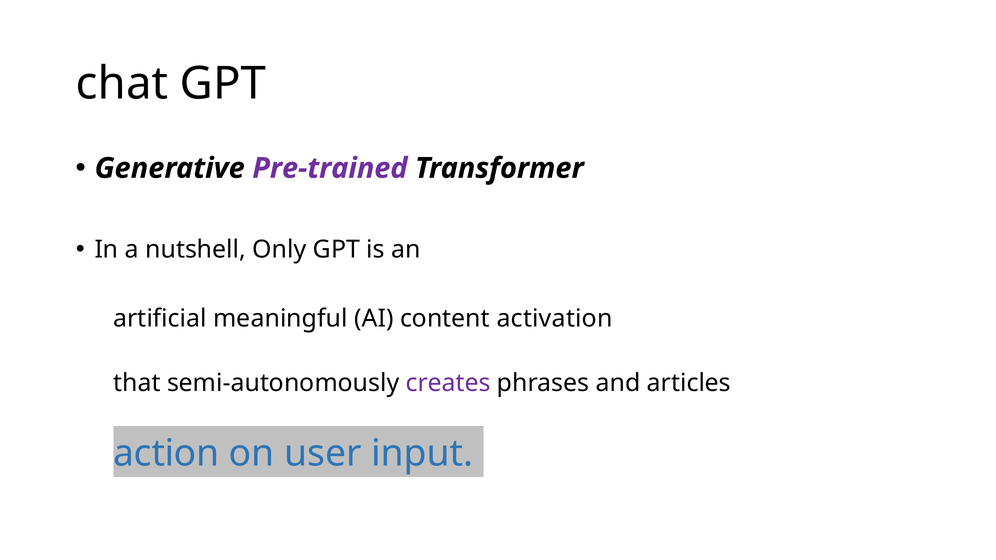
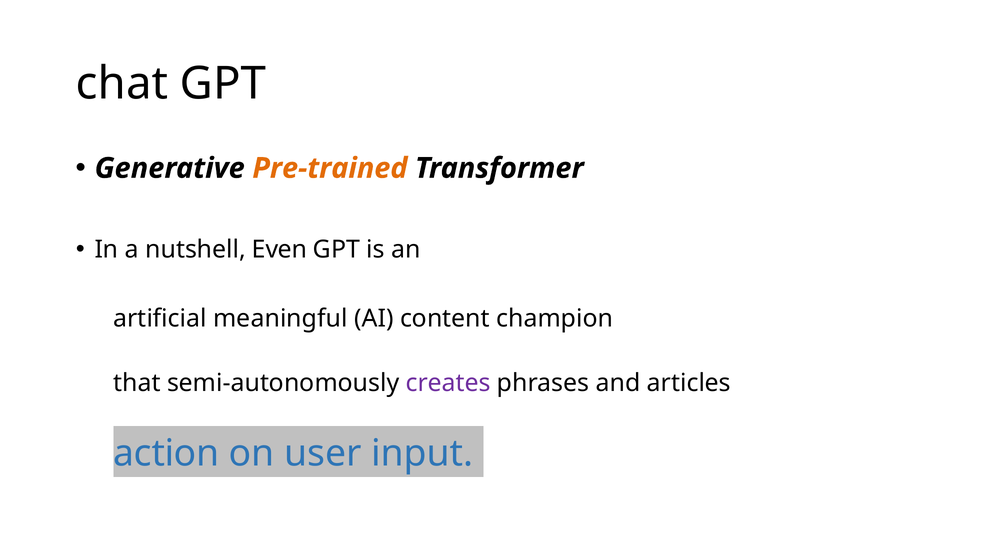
Pre-trained colour: purple -> orange (330, 168)
Only: Only -> Even (280, 250)
activation: activation -> champion (555, 319)
